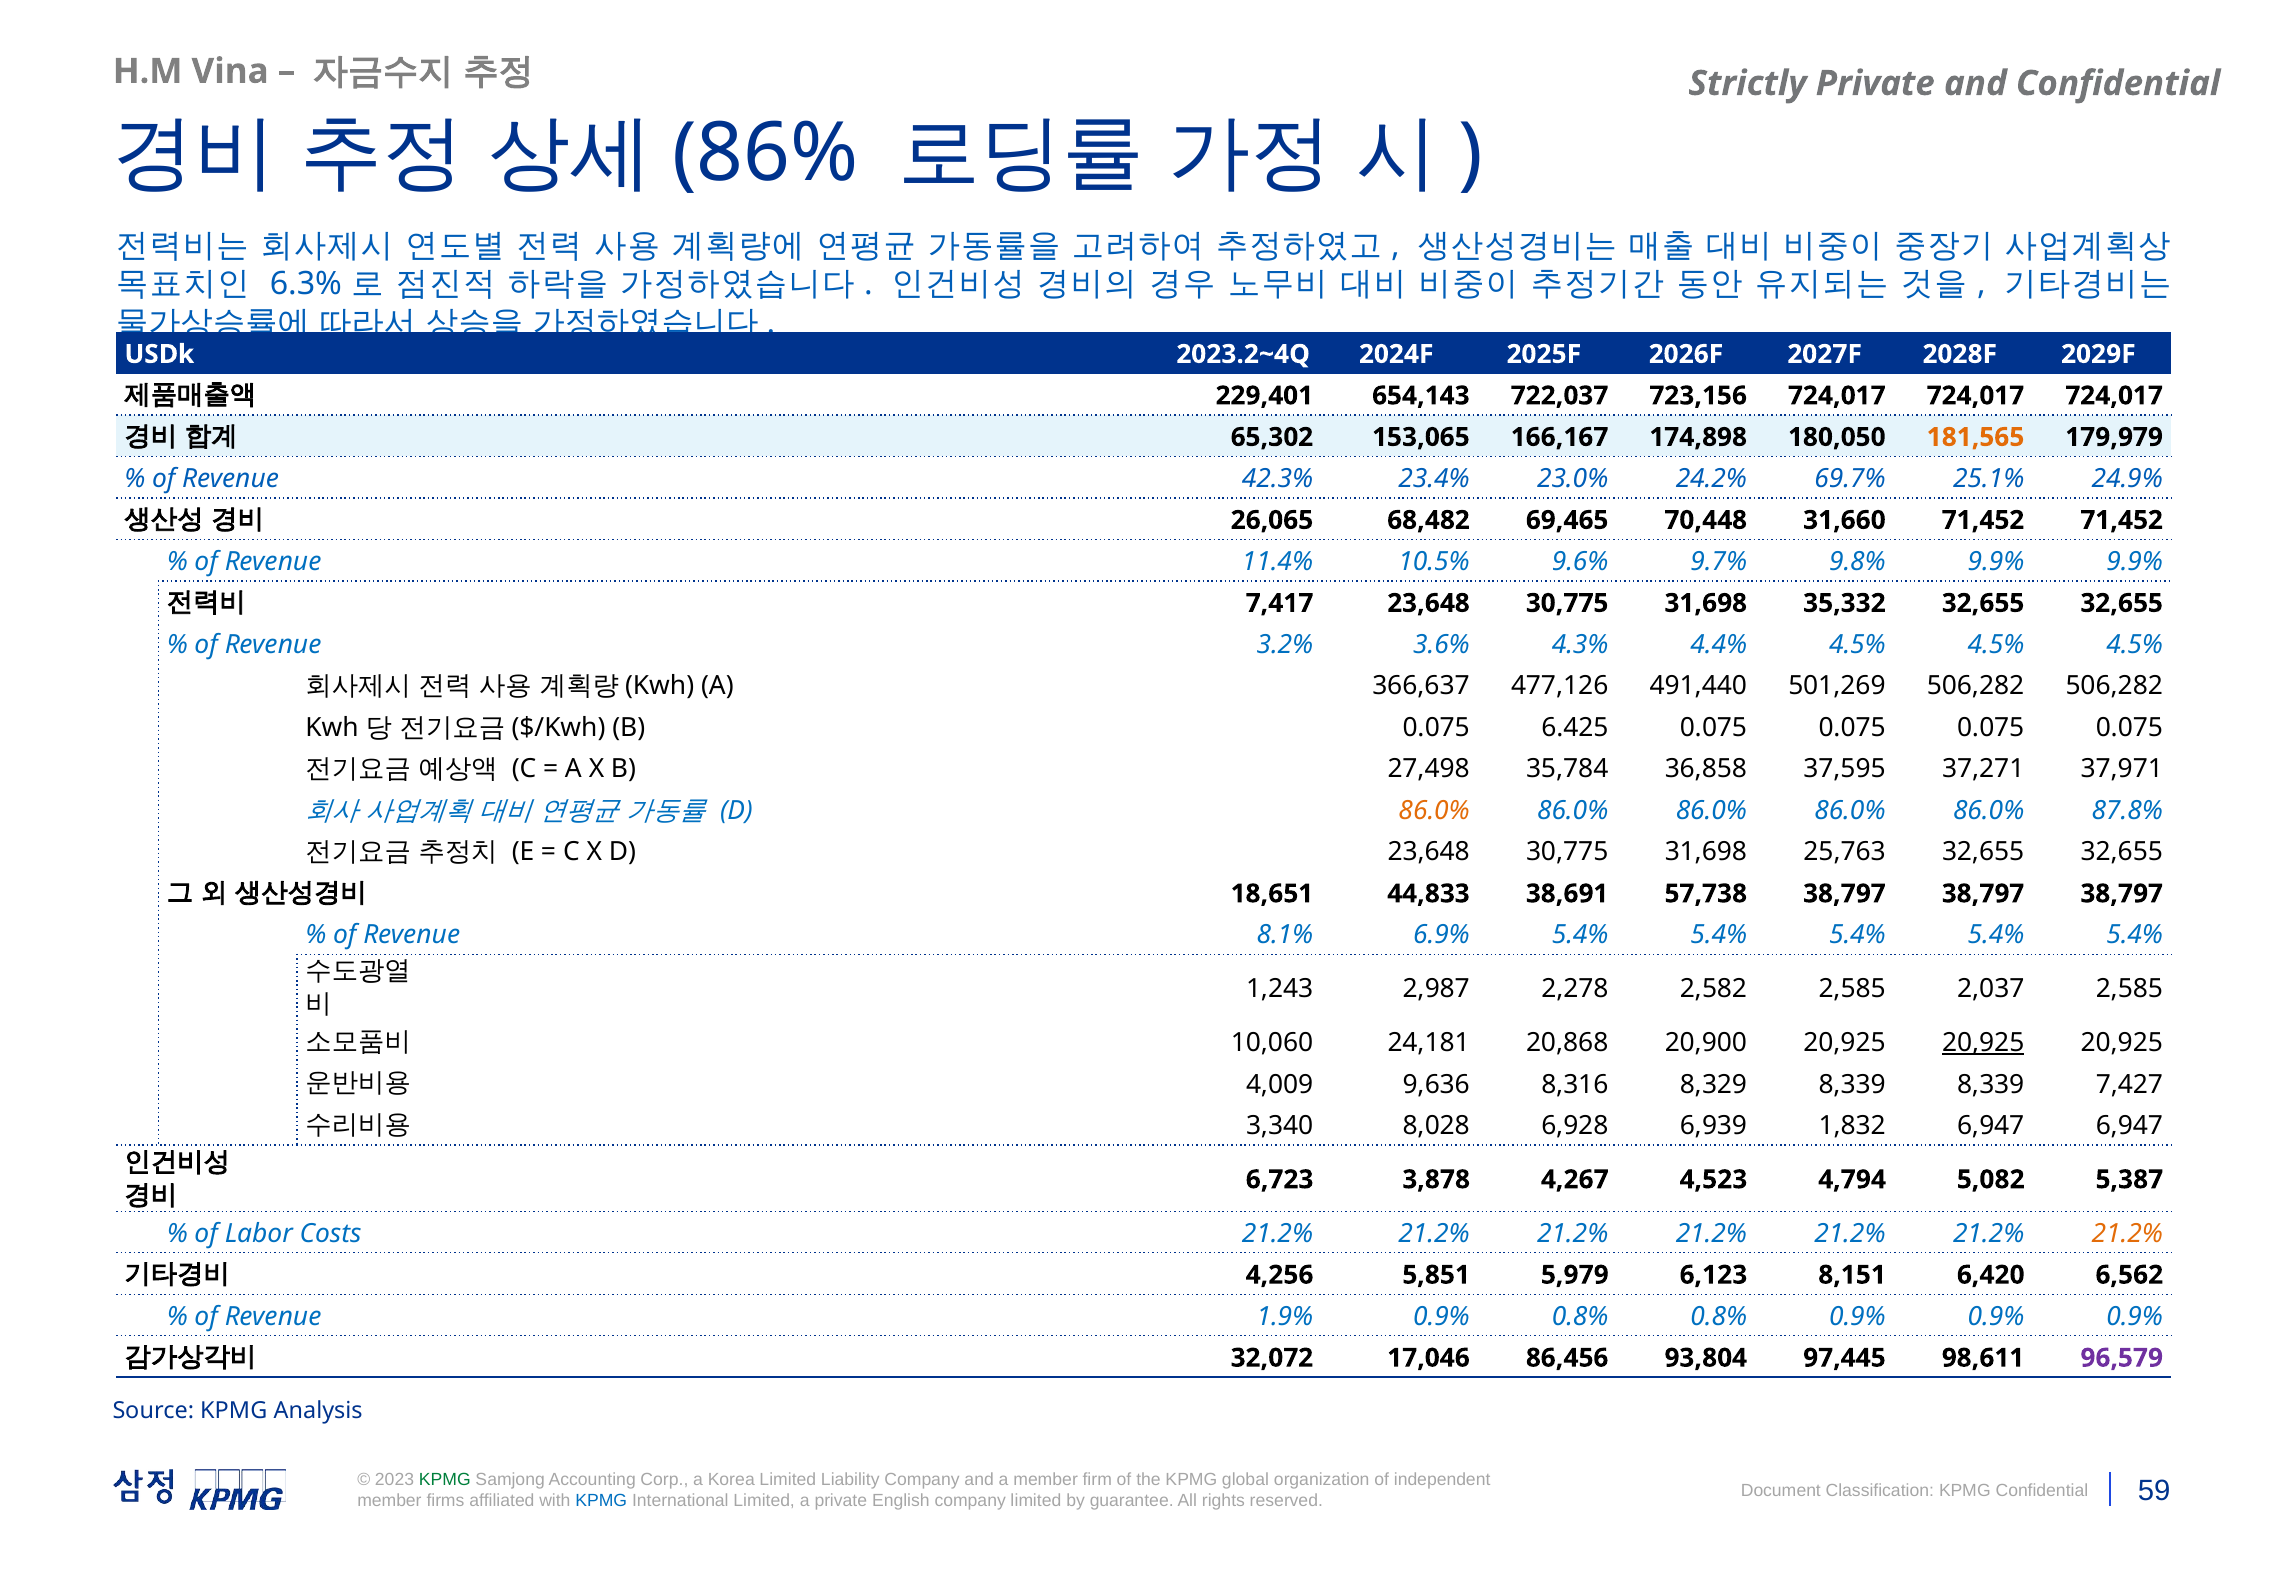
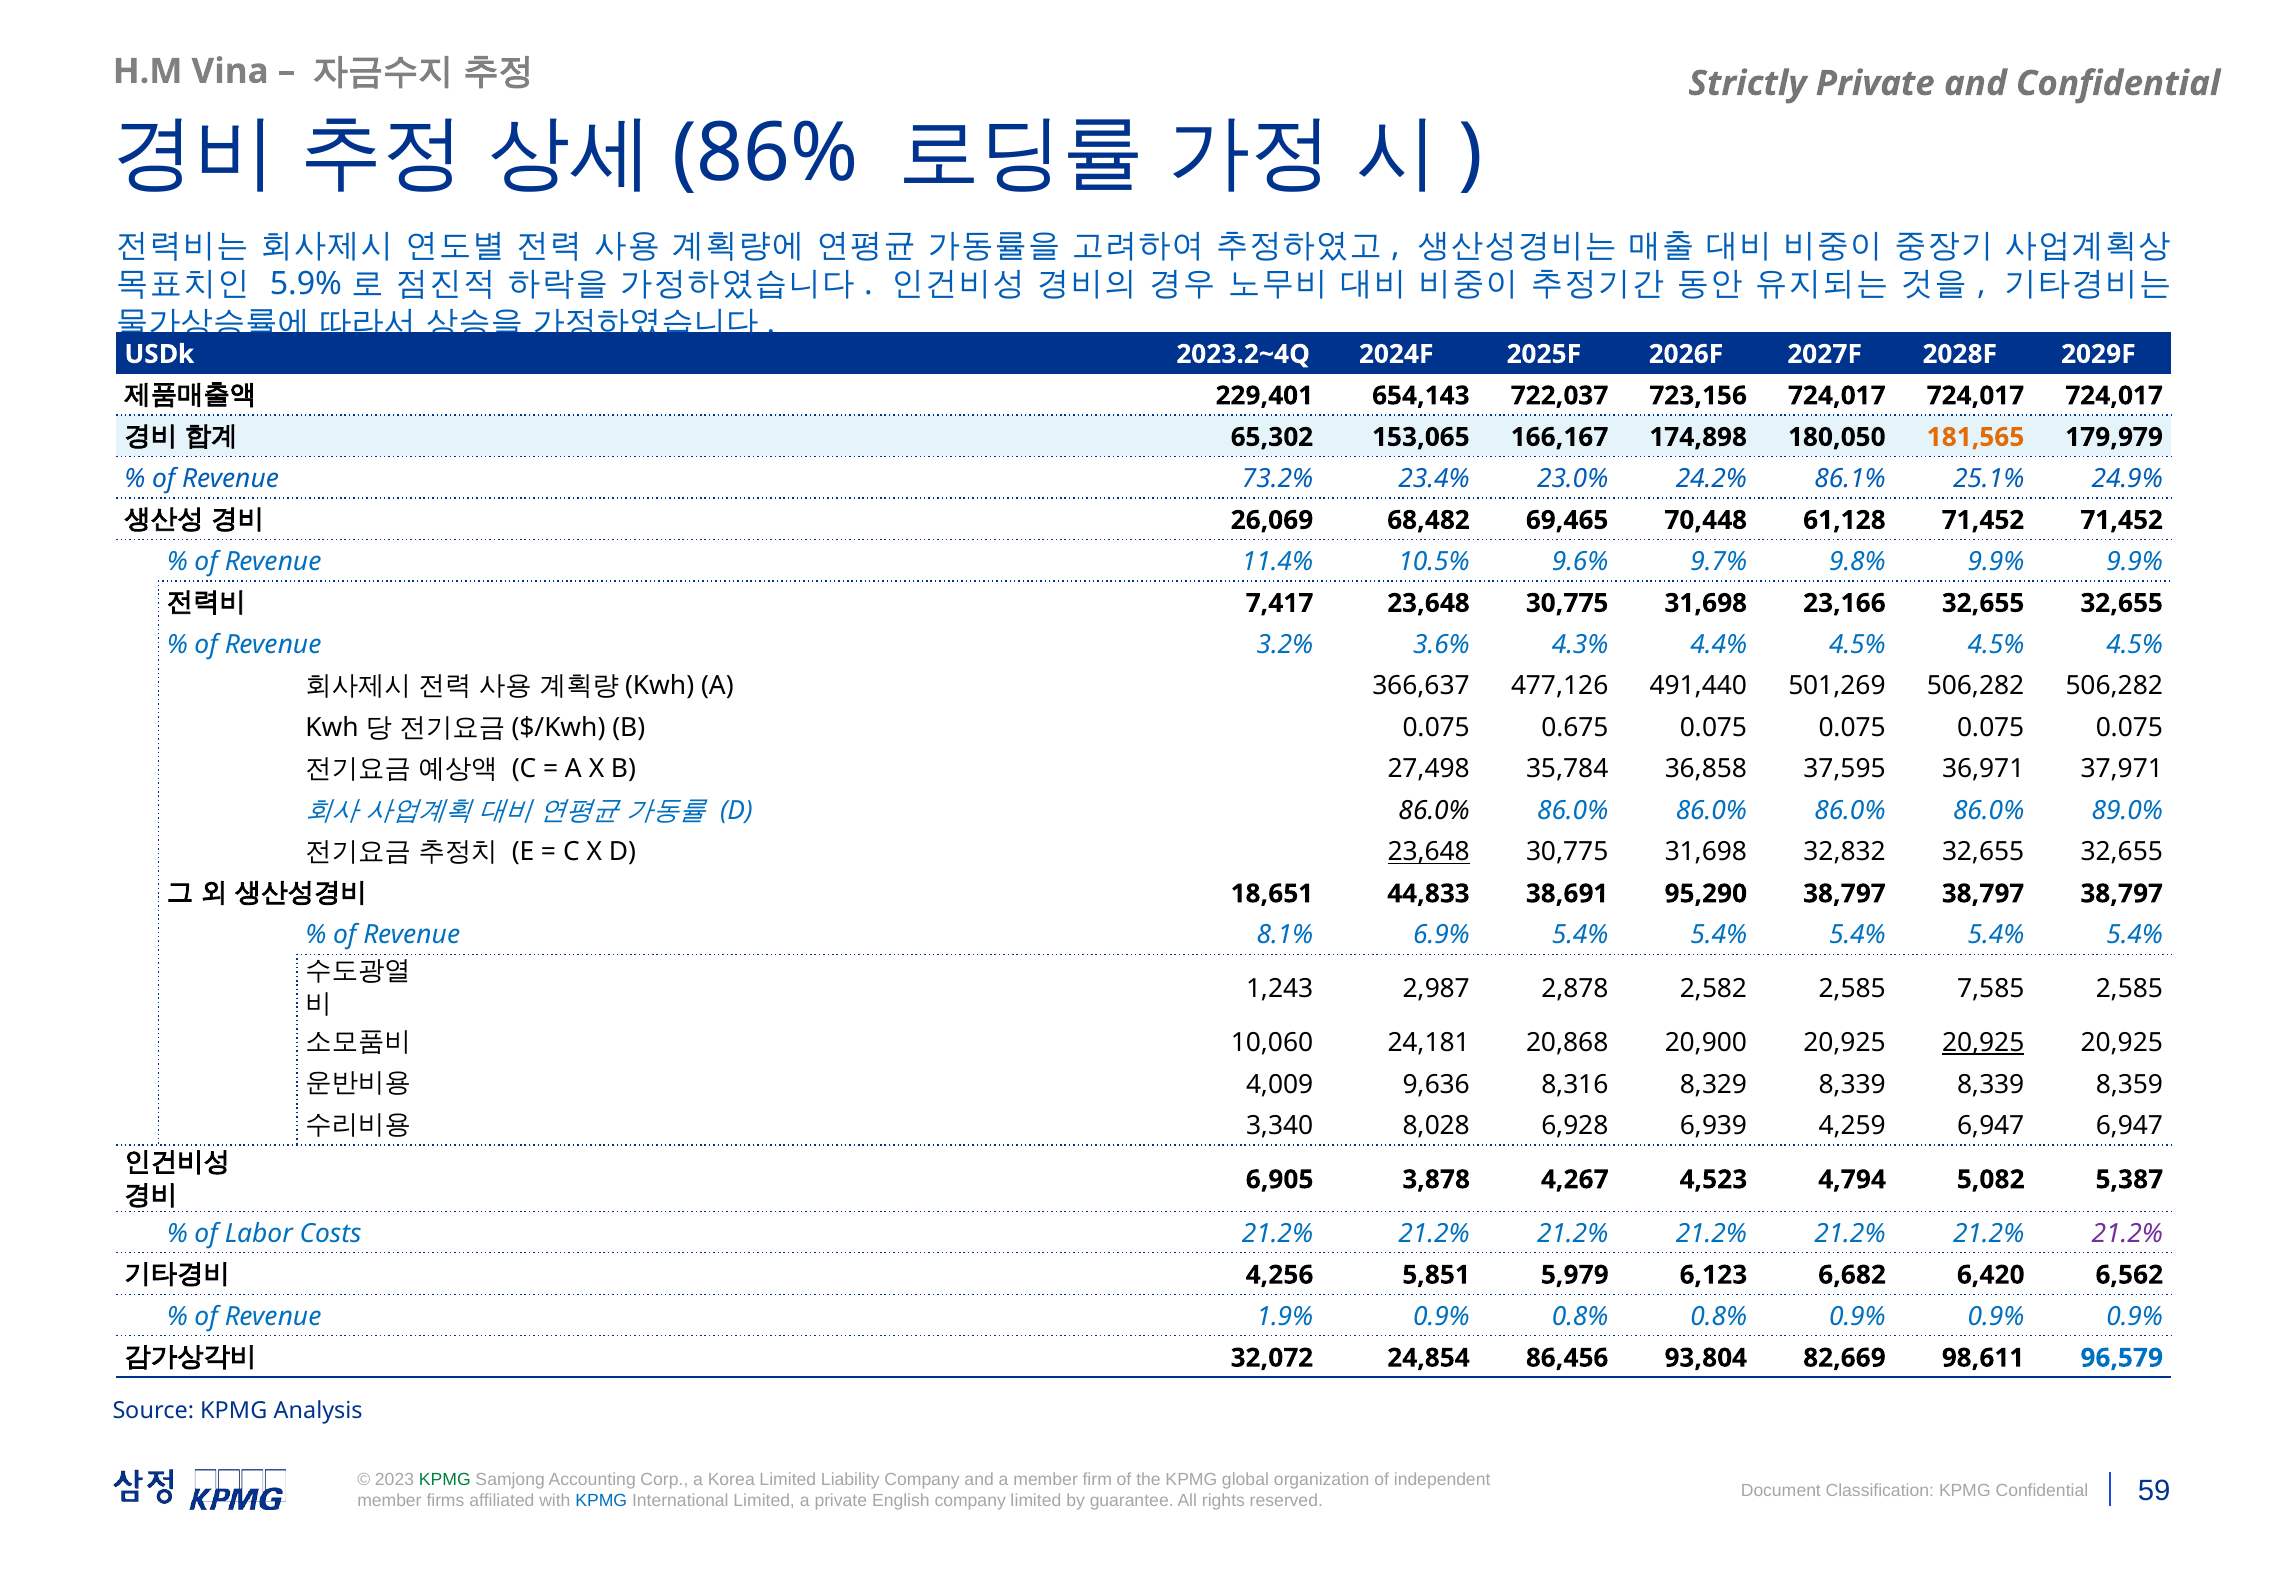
6.3%: 6.3% -> 5.9% (306, 284)
42.3%: 42.3% -> 73.2% (1278, 479)
69.7%: 69.7% -> 86.1% (1850, 479)
26,065: 26,065 -> 26,069 (1272, 520)
31,660: 31,660 -> 61,128 (1844, 520)
35,332: 35,332 -> 23,166 (1844, 603)
6.425: 6.425 -> 0.675 (1575, 727)
37,271: 37,271 -> 36,971 (1983, 769)
86.0% colour: orange -> black (1434, 810)
87.8%: 87.8% -> 89.0% (2127, 810)
23,648 underline: none -> present (1429, 852)
25,763: 25,763 -> 32,832 (1845, 852)
57,738: 57,738 -> 95,290 (1706, 893)
2,278: 2,278 -> 2,878 (1575, 989)
2,037: 2,037 -> 7,585 (1991, 989)
7,427: 7,427 -> 8,359 (2129, 1084)
1,832: 1,832 -> 4,259 (1852, 1125)
6,723: 6,723 -> 6,905 (1280, 1179)
21.2% colour: orange -> purple (2127, 1233)
8,151: 8,151 -> 6,682 (1852, 1275)
17,046: 17,046 -> 24,854 (1429, 1358)
97,445: 97,445 -> 82,669 (1844, 1358)
96,579 colour: purple -> blue (2122, 1358)
